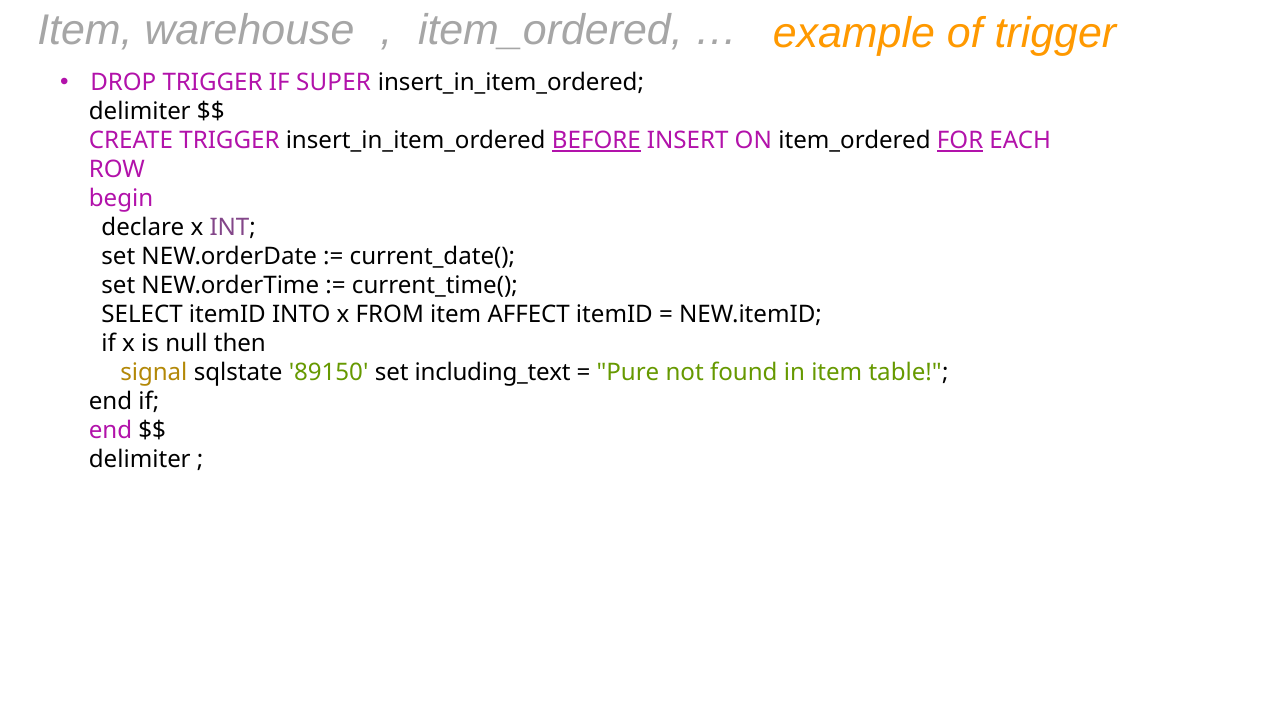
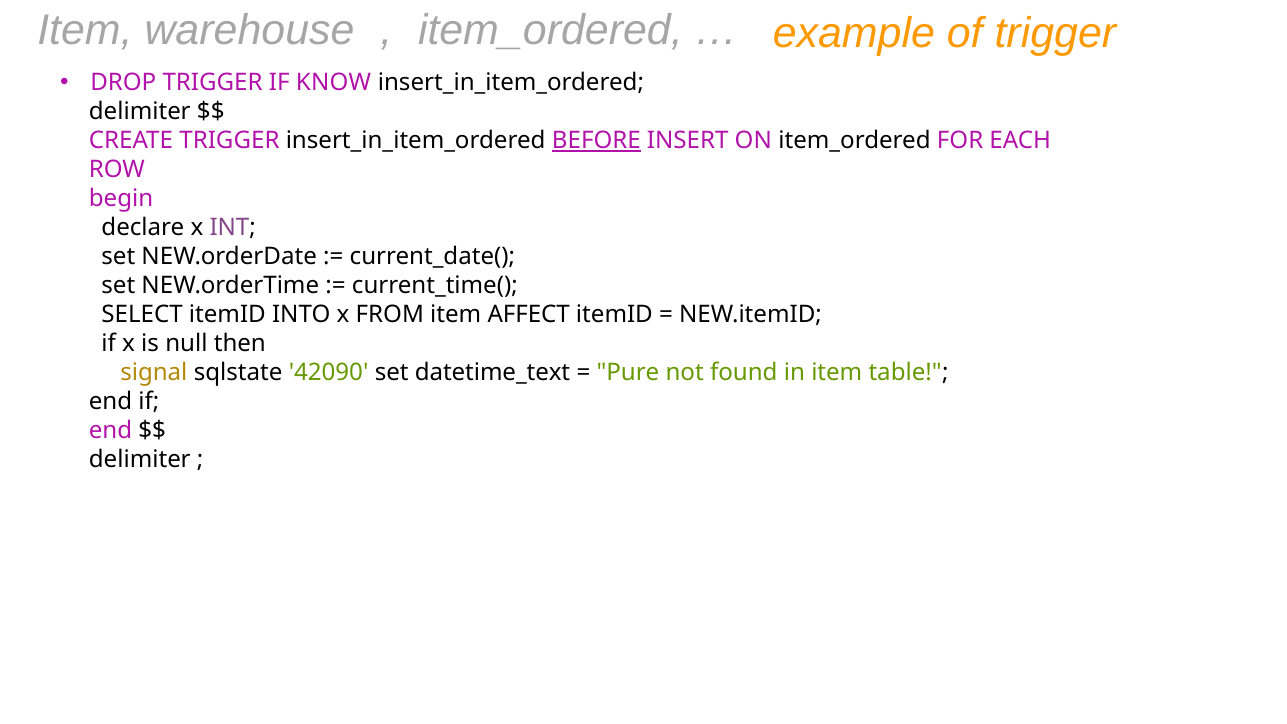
SUPER: SUPER -> KNOW (334, 83)
FOR underline: present -> none (960, 141)
89150: 89150 -> 42090 (329, 372)
including_text: including_text -> datetime_text (493, 372)
